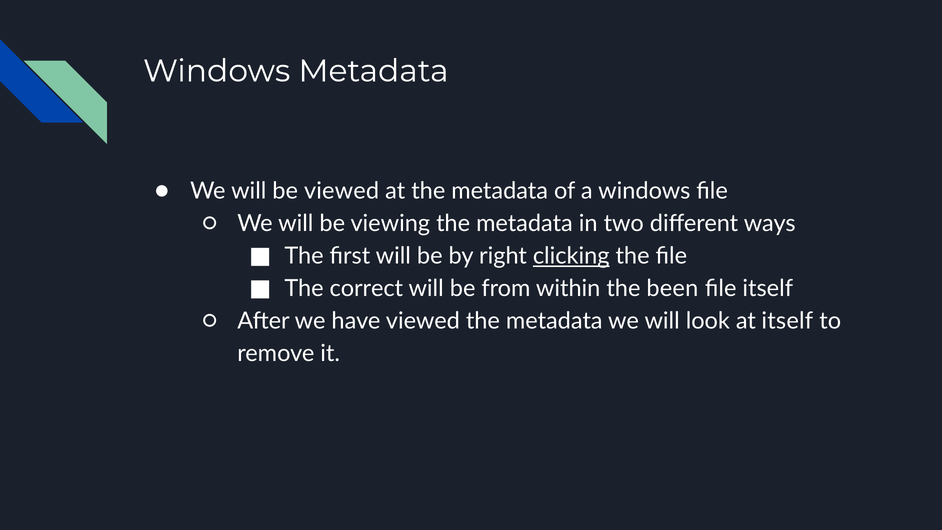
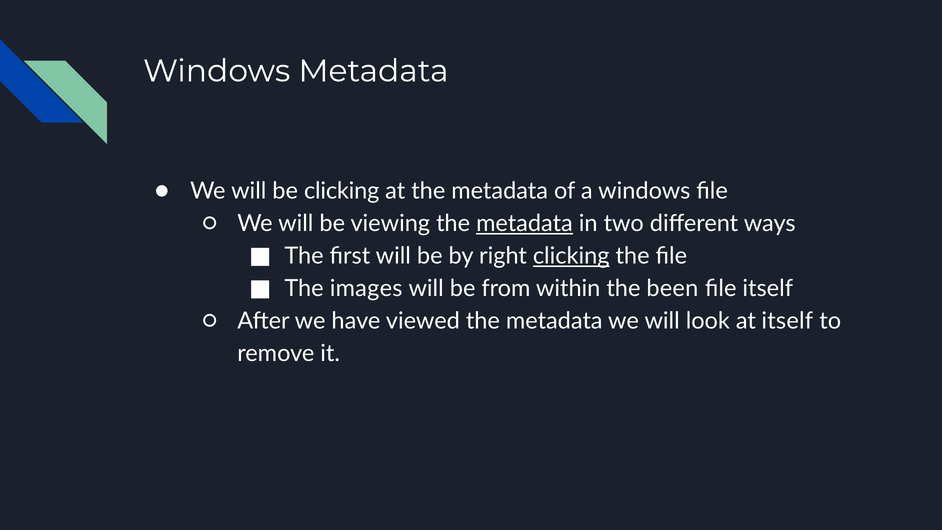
be viewed: viewed -> clicking (342, 191)
metadata underline: none -> present (524, 223)
correct: correct -> images (366, 288)
